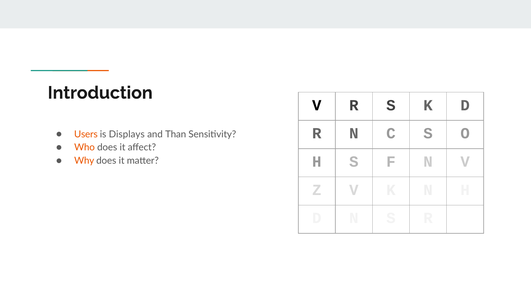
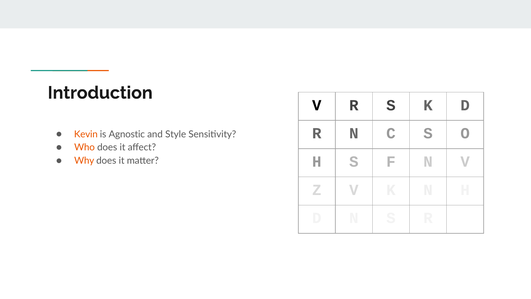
Users: Users -> Kevin (86, 134)
Displays: Displays -> Agnostic (127, 134)
Than: Than -> Style (176, 134)
